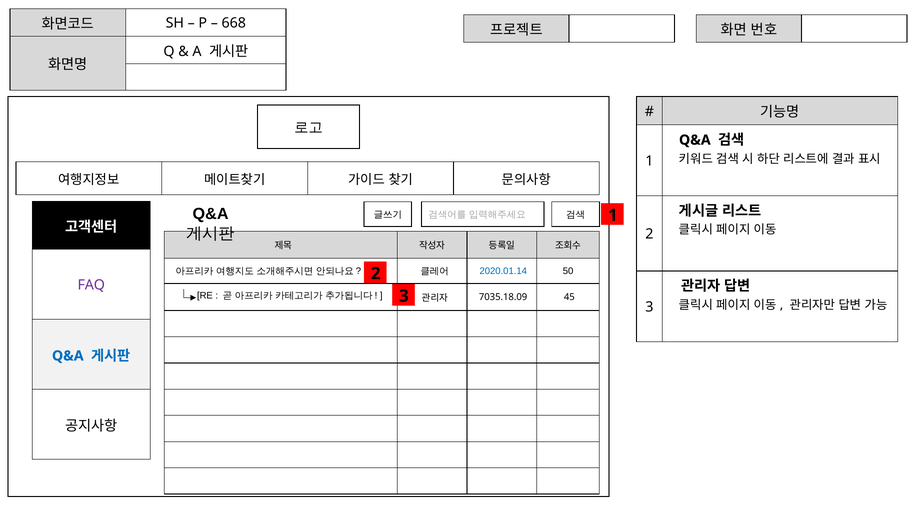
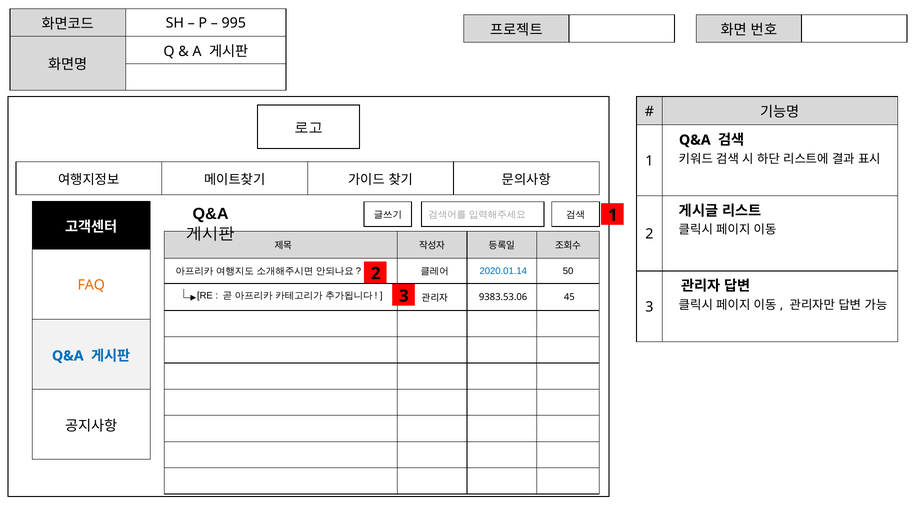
668: 668 -> 995 (234, 23)
FAQ colour: purple -> orange (91, 285)
7035.18.09: 7035.18.09 -> 9383.53.06 (503, 297)
